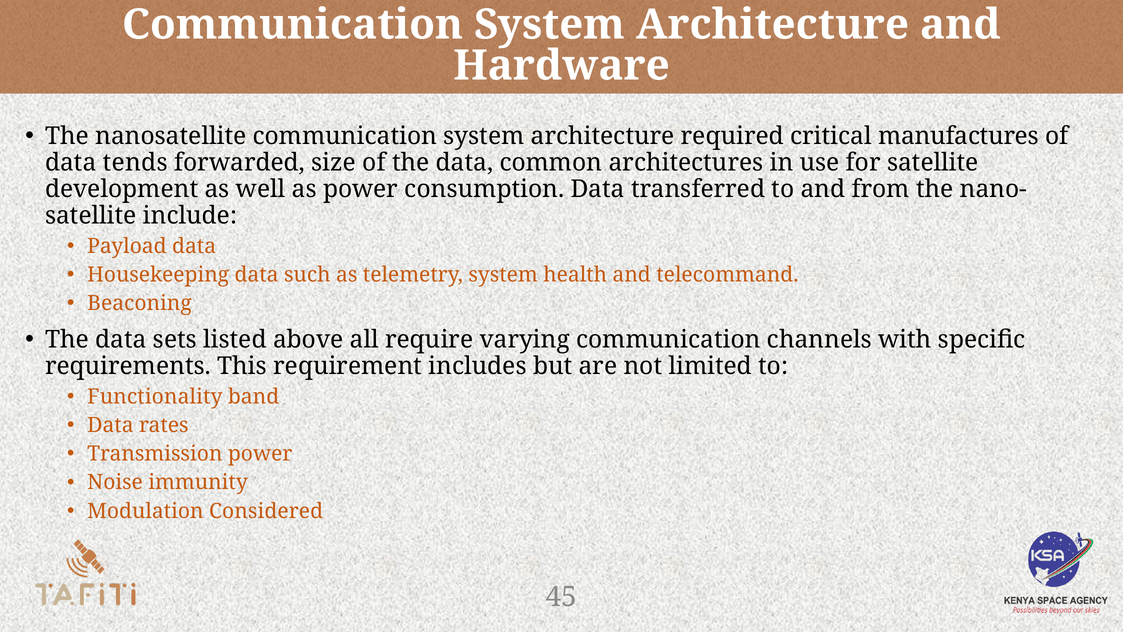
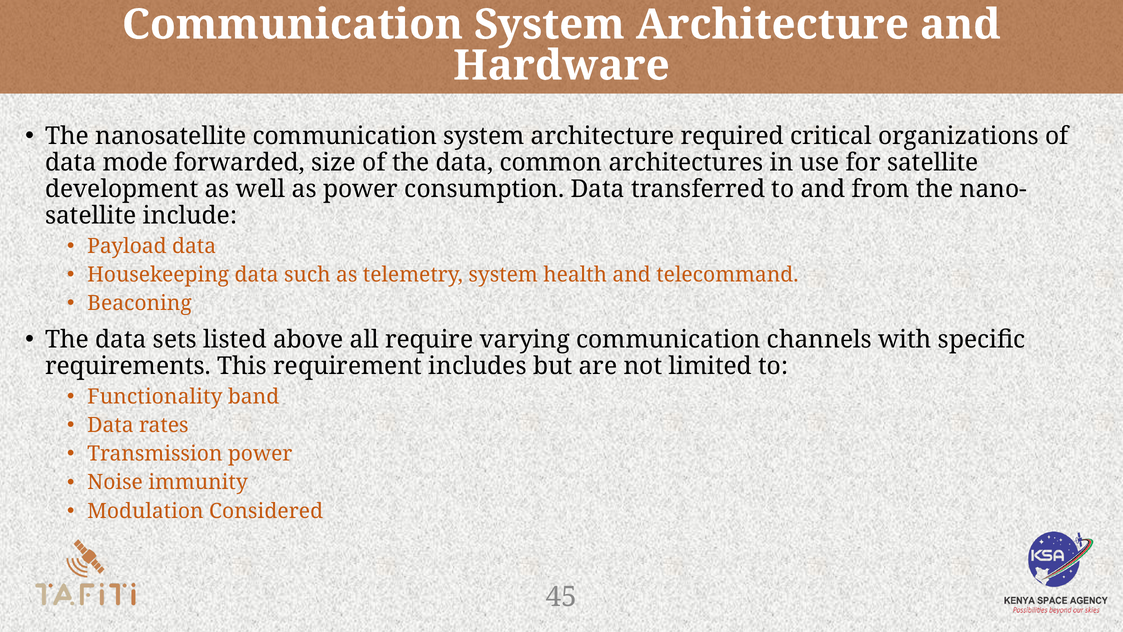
manufactures: manufactures -> organizations (958, 136)
tends: tends -> mode (135, 162)
